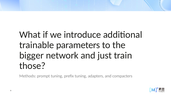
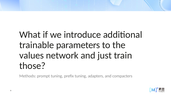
bigger: bigger -> values (32, 56)
